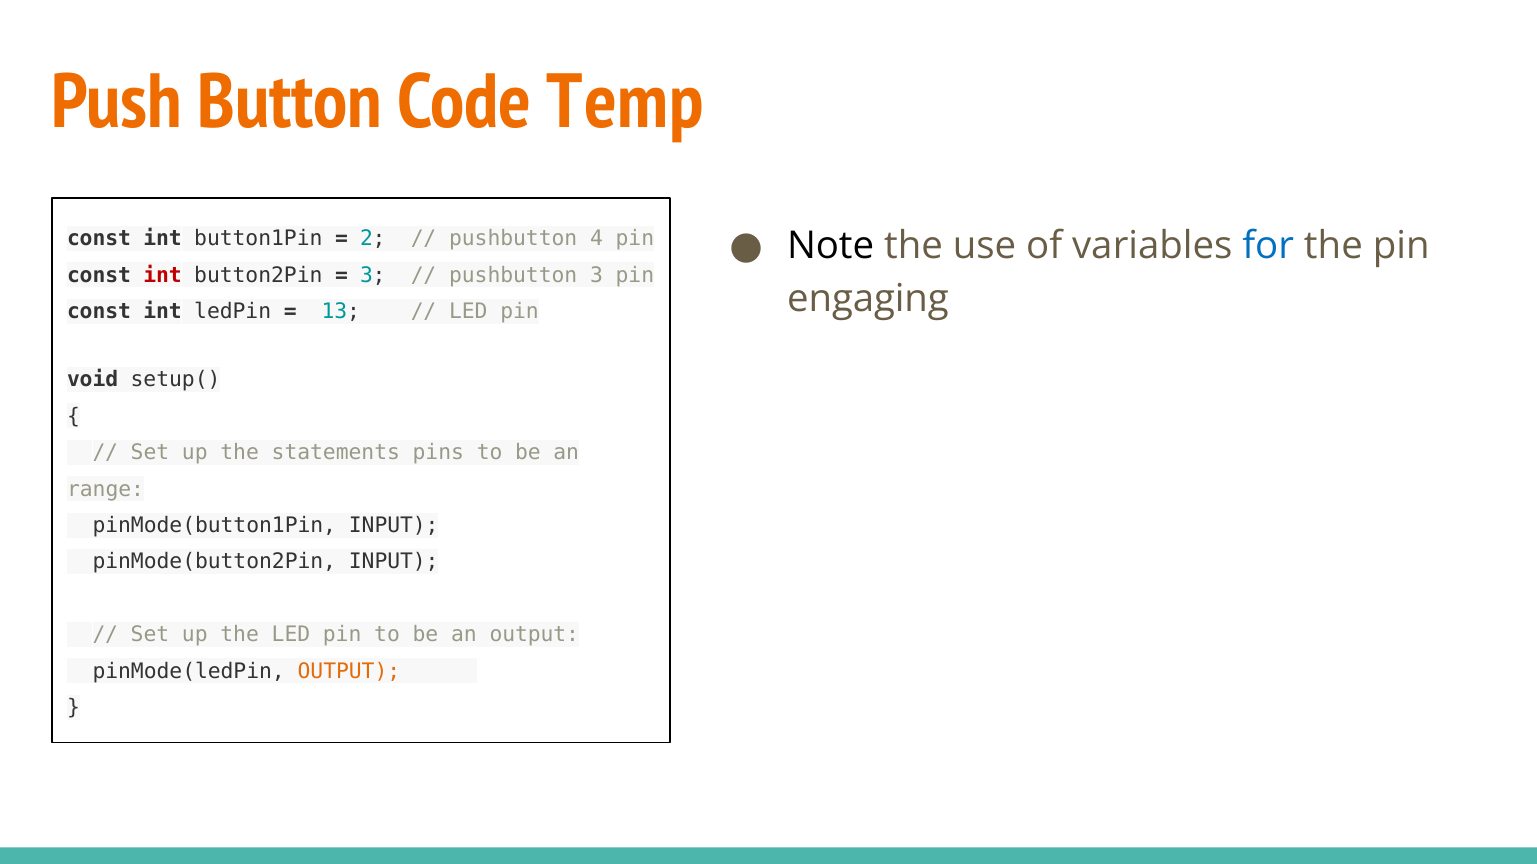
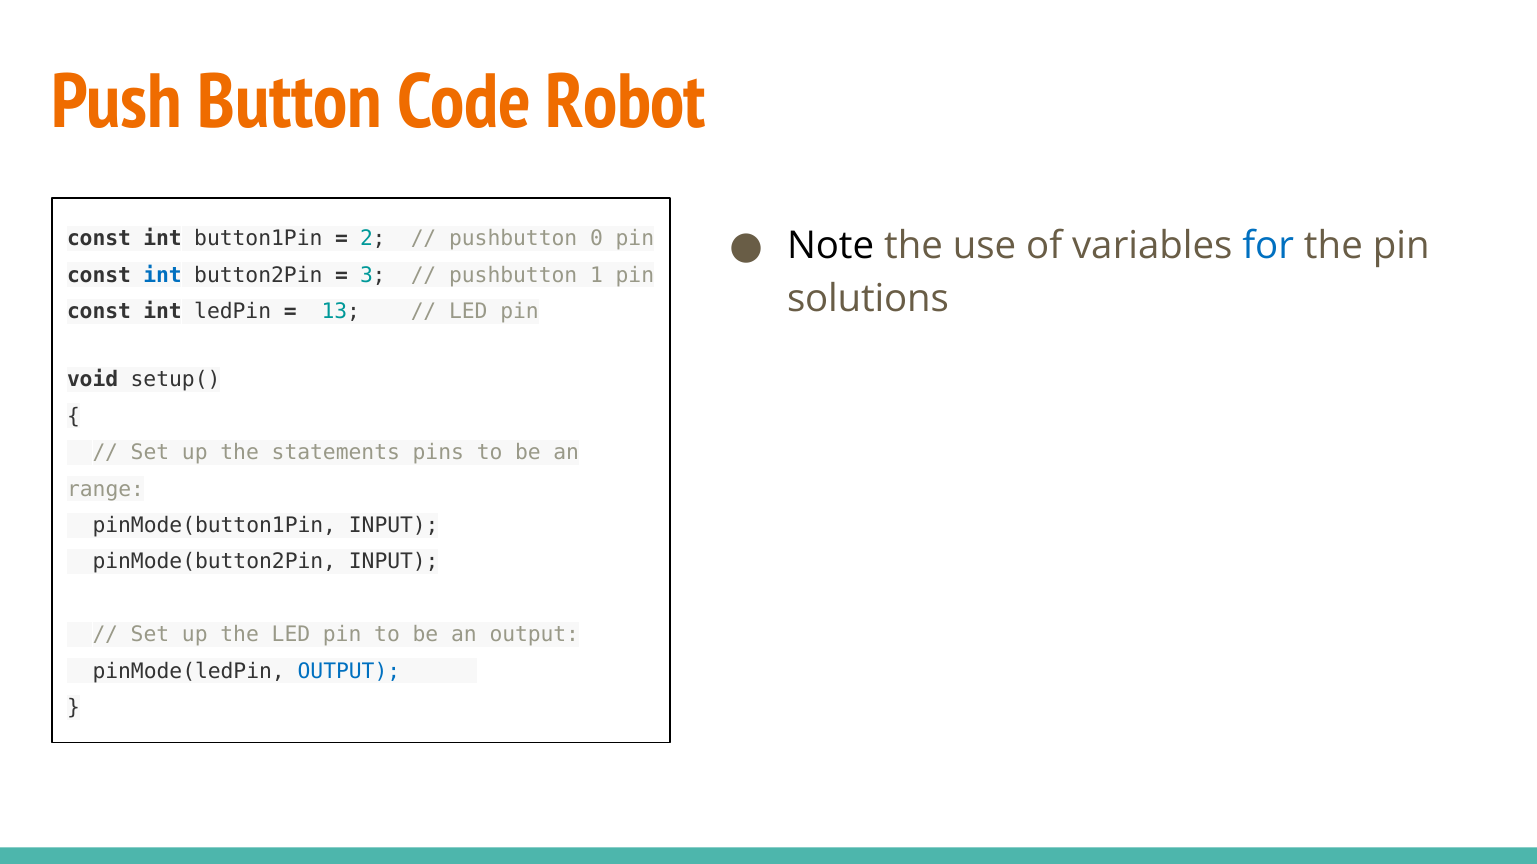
Temp: Temp -> Robot (626, 102)
4: 4 -> 0 (596, 239)
int colour: red -> blue (163, 275)
pushbutton 3: 3 -> 1 (596, 275)
engaging: engaging -> solutions (868, 299)
OUTPUT colour: orange -> blue (349, 671)
